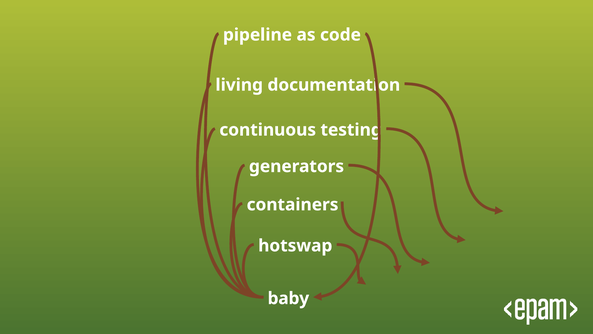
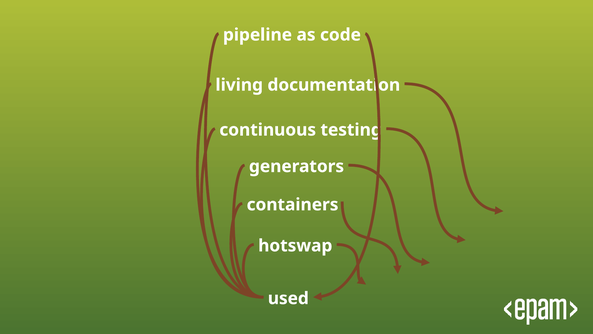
baby: baby -> used (288, 298)
